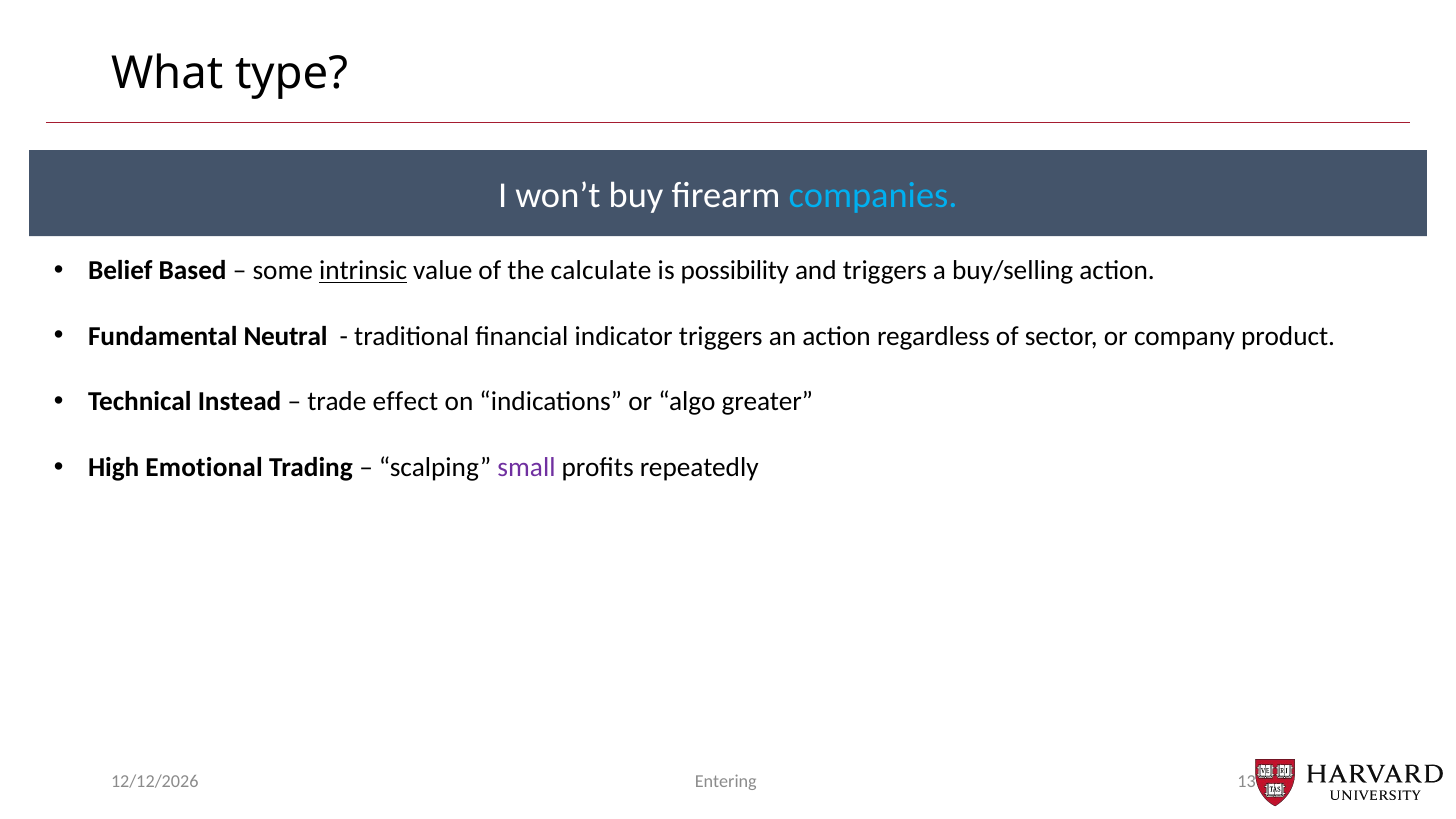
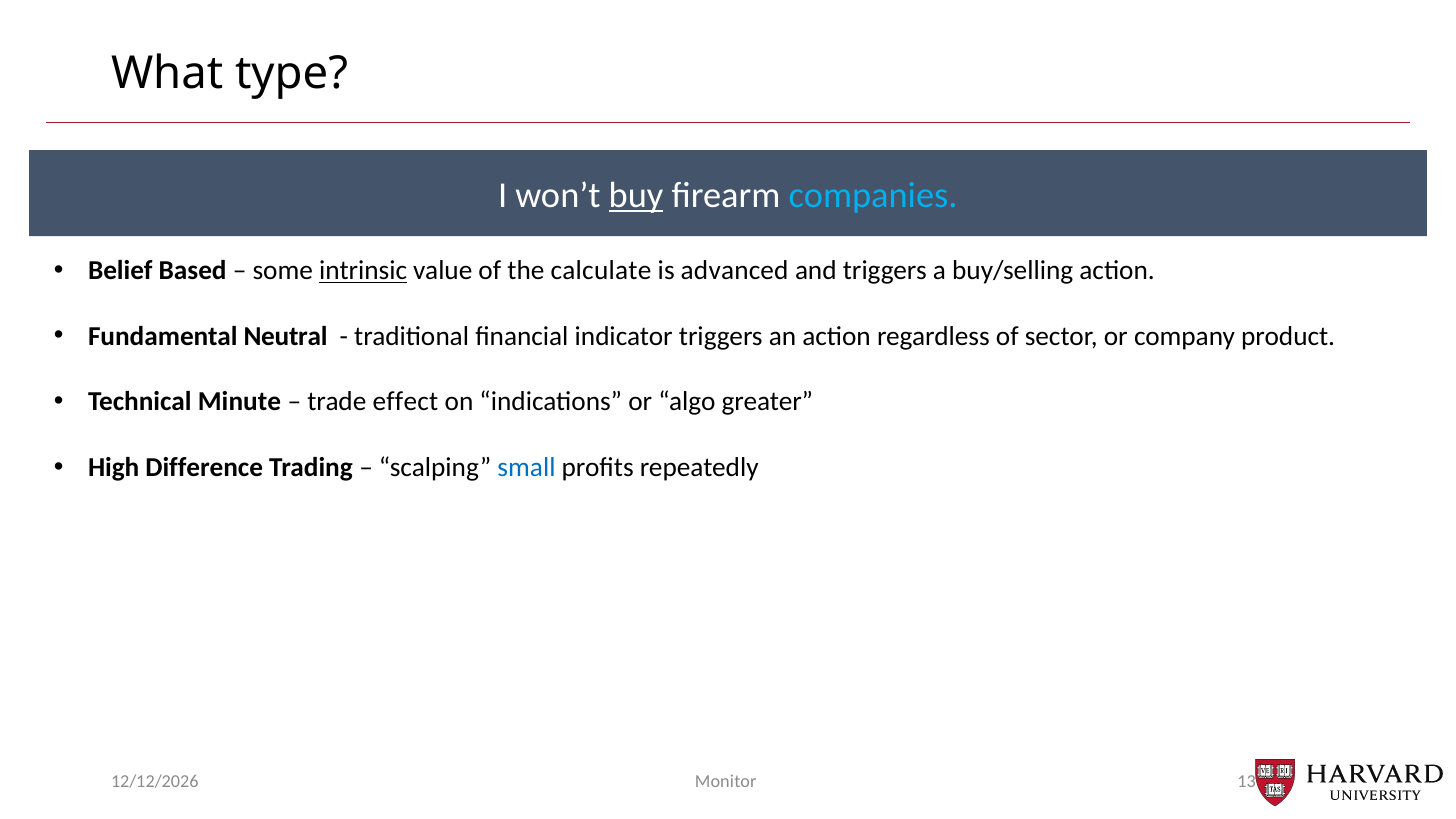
buy underline: none -> present (636, 196)
possibility: possibility -> advanced (735, 271)
Instead: Instead -> Minute (239, 402)
Emotional: Emotional -> Difference (204, 467)
small colour: purple -> blue (527, 467)
Entering: Entering -> Monitor (726, 782)
